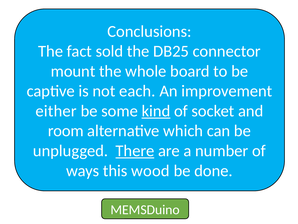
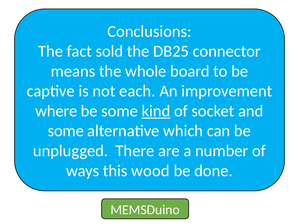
mount: mount -> means (73, 71)
either: either -> where (56, 111)
room: room -> some (66, 131)
There underline: present -> none (135, 150)
